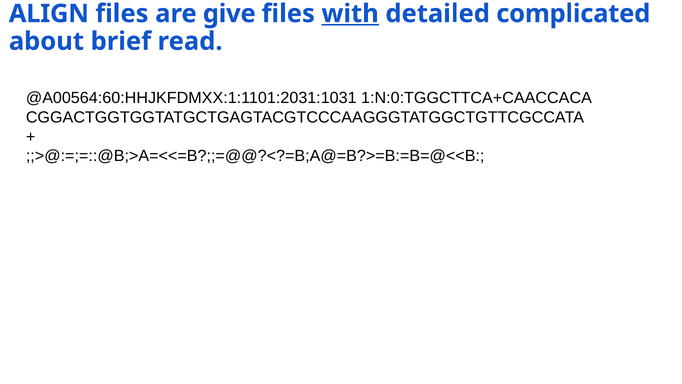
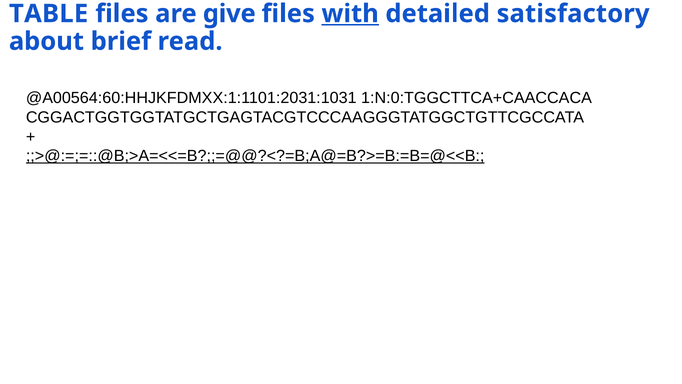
ALIGN: ALIGN -> TABLE (49, 14)
complicated: complicated -> satisfactory (573, 14)
;;>@:=;=::@B;>A=<<=B?;;=@@?<?=B;A@=B?>=B:=B=@<<B underline: none -> present (255, 156)
